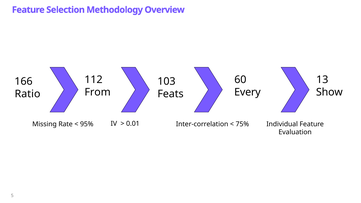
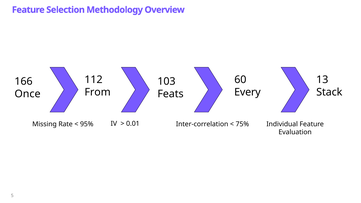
Show: Show -> Stack (329, 92)
Ratio: Ratio -> Once (28, 94)
